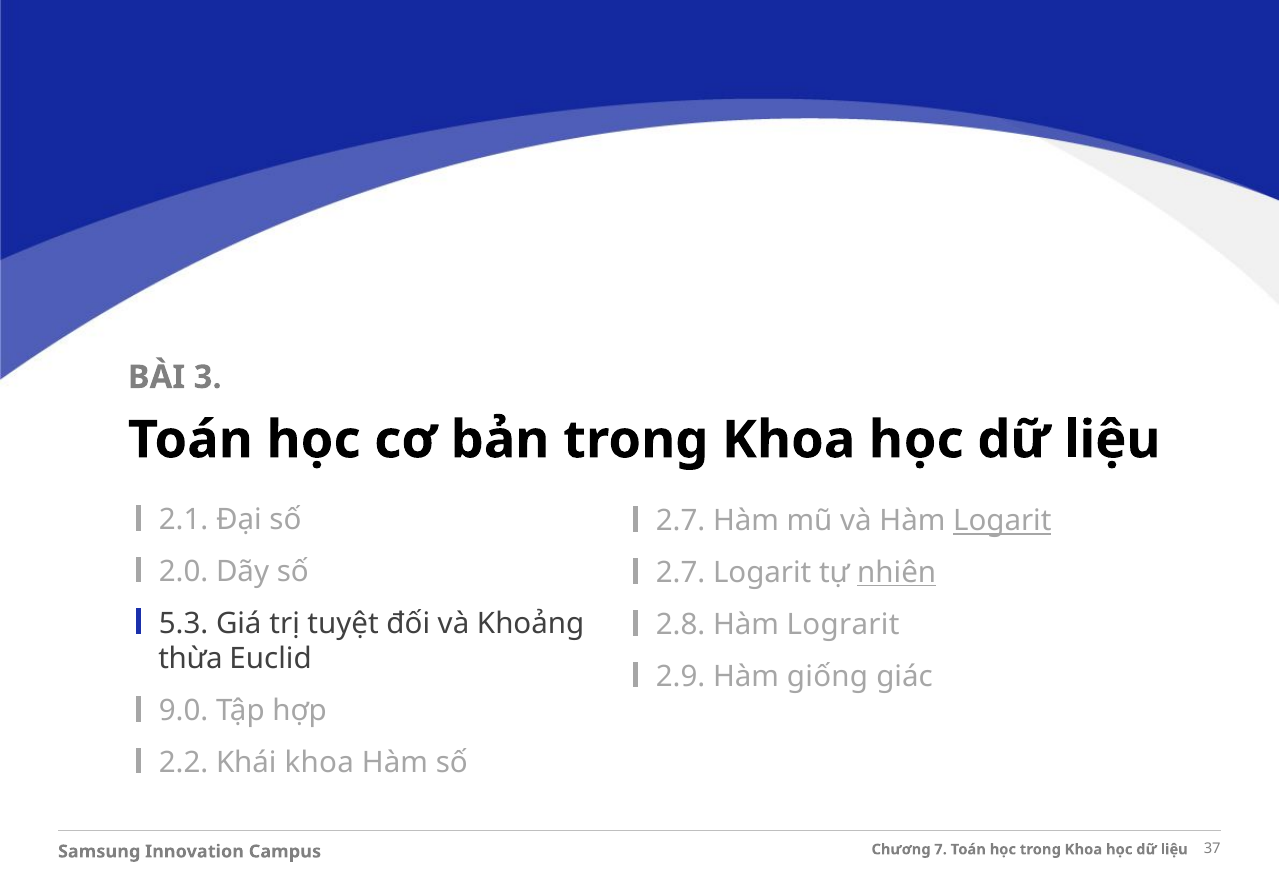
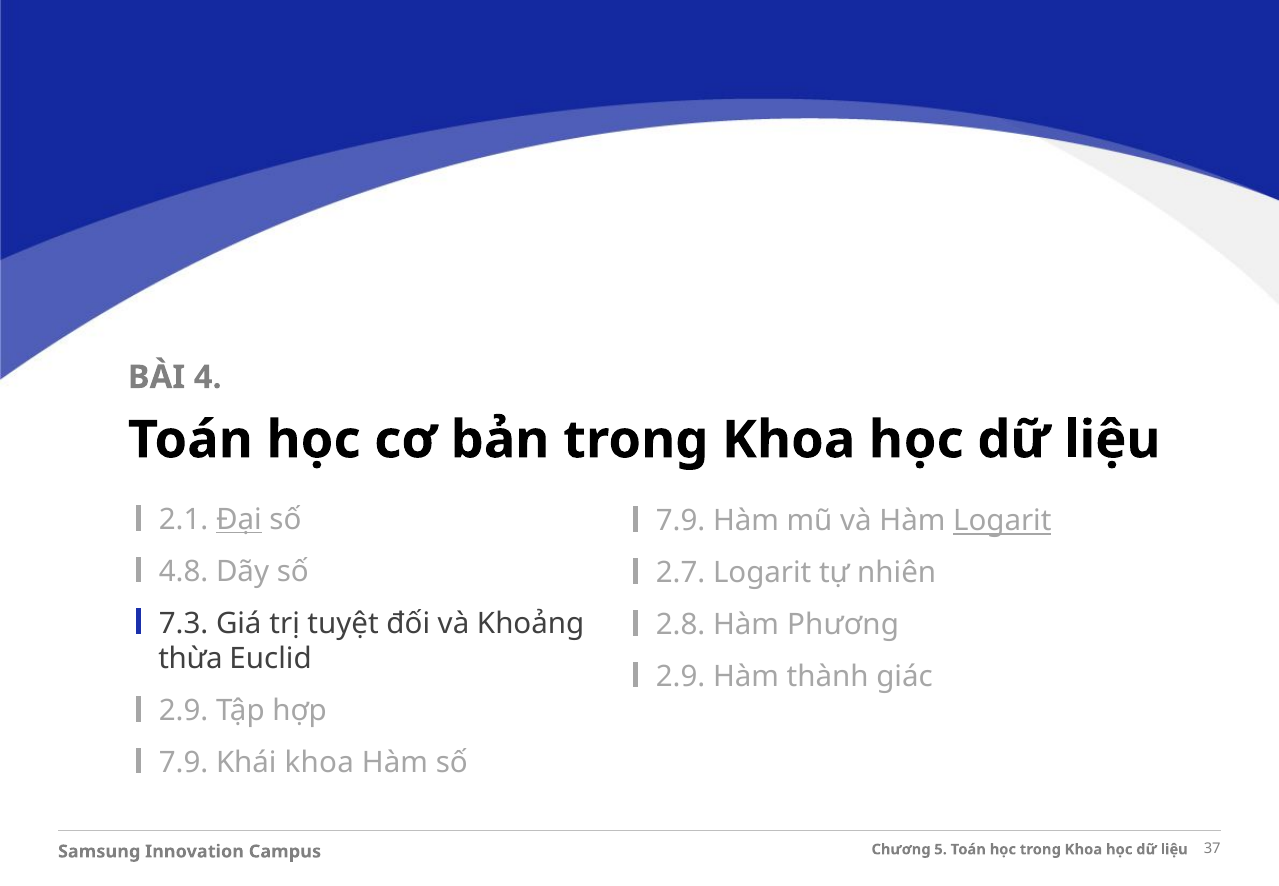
3: 3 -> 4 (208, 377)
Đại underline: none -> present (239, 520)
2.7: 2.7 -> 7.9 (681, 521)
2.0: 2.0 -> 4.8 (184, 571)
nhiên underline: present -> none (897, 573)
5.3: 5.3 -> 7.3 (184, 623)
Lograrit: Lograrit -> Phương (843, 625)
giống: giống -> thành (828, 676)
9.0: 9.0 -> 2.9 (184, 711)
2.2: 2.2 -> 7.9 (184, 762)
7: 7 -> 5 (941, 849)
